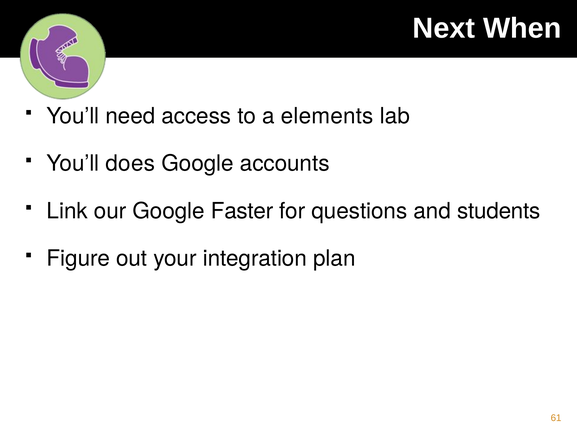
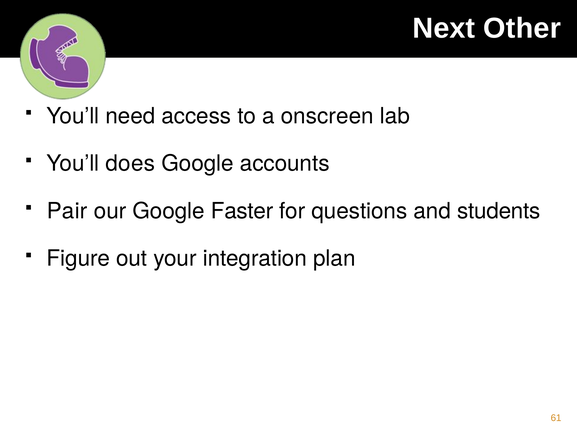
When: When -> Other (522, 28)
elements: elements -> onscreen (327, 116)
Link: Link -> Pair (67, 211)
